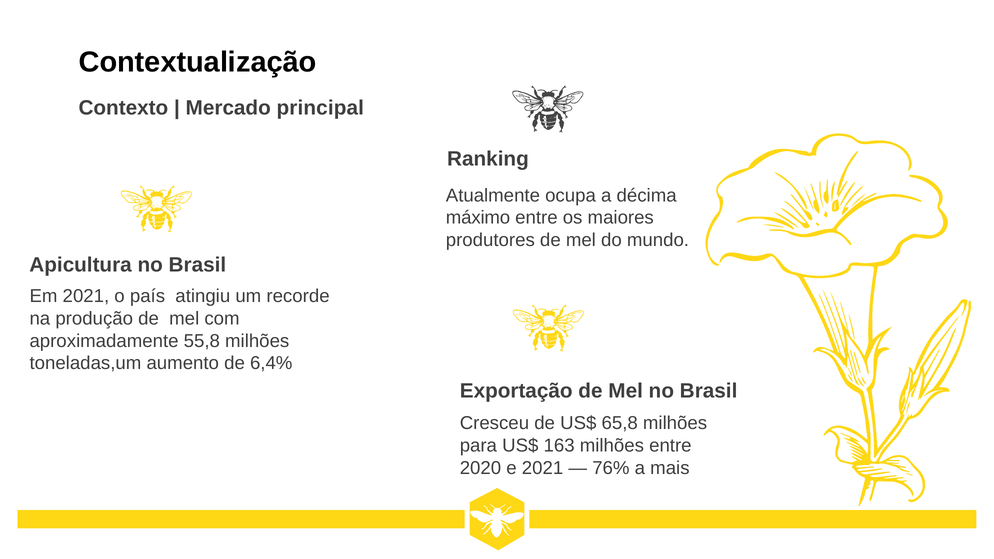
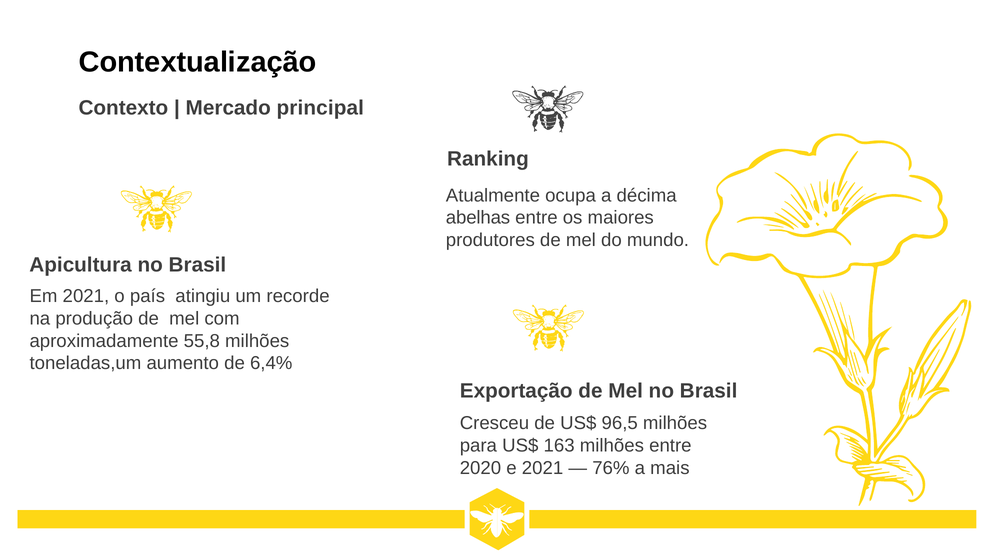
máximo: máximo -> abelhas (478, 218)
65,8: 65,8 -> 96,5 (620, 423)
